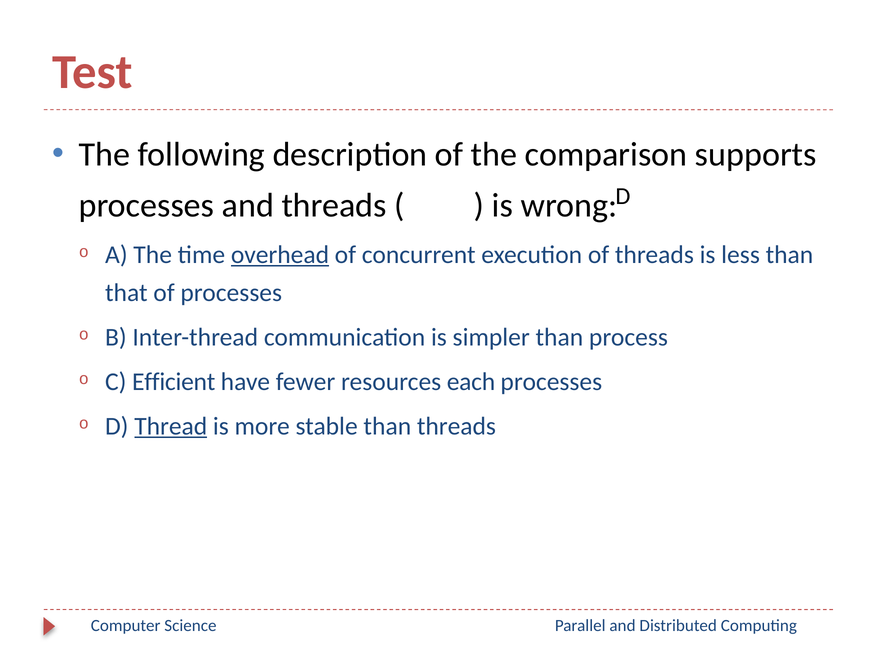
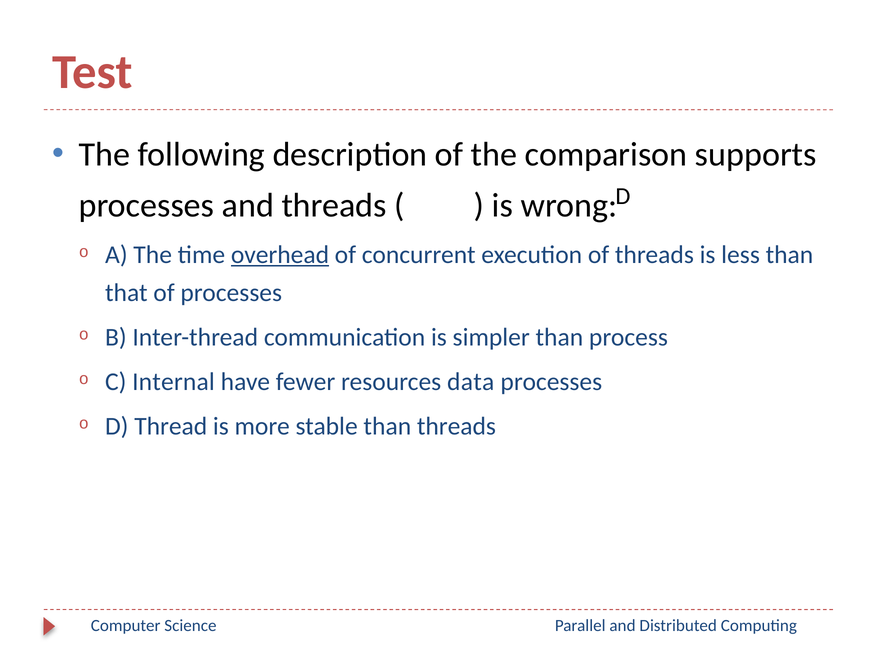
Efficient: Efficient -> Internal (173, 382)
each: each -> data (471, 382)
Thread underline: present -> none (171, 426)
